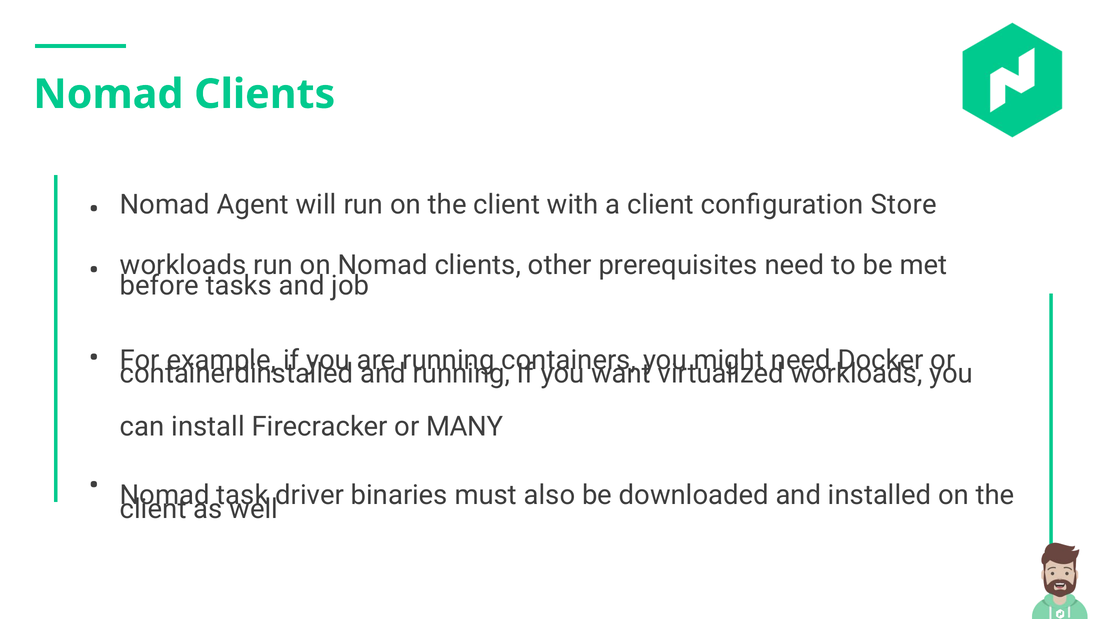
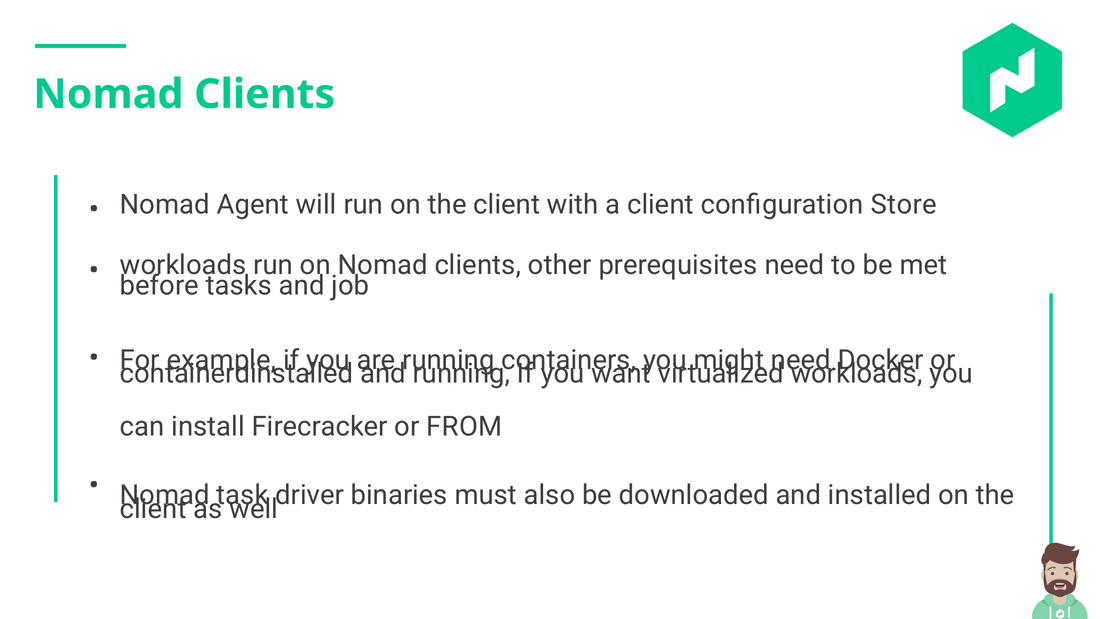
MANY: MANY -> FROM (464, 426)
